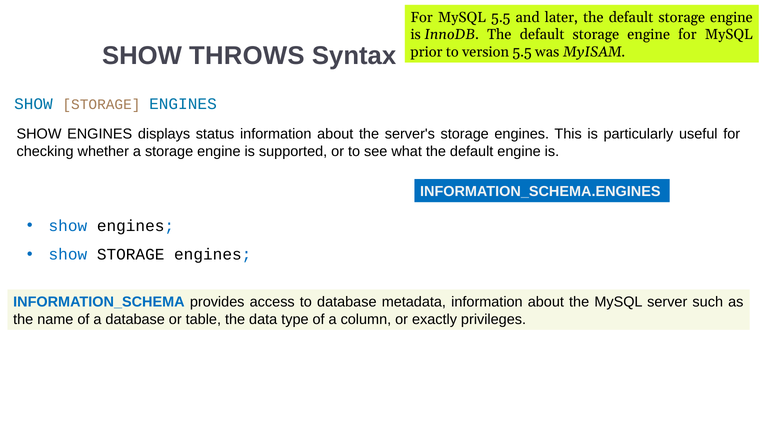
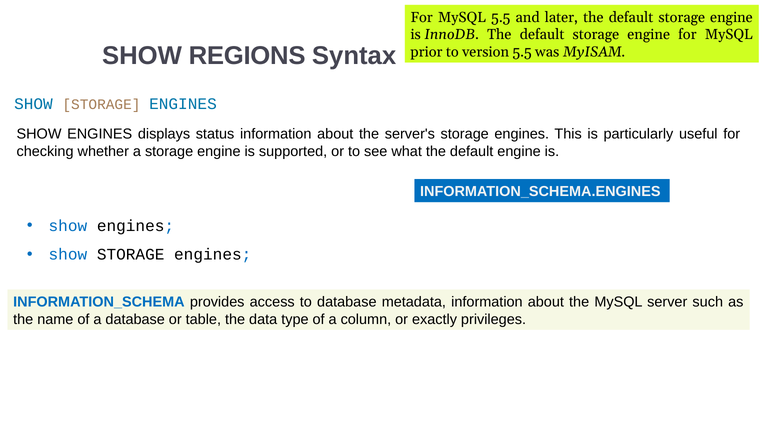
THROWS: THROWS -> REGIONS (247, 56)
